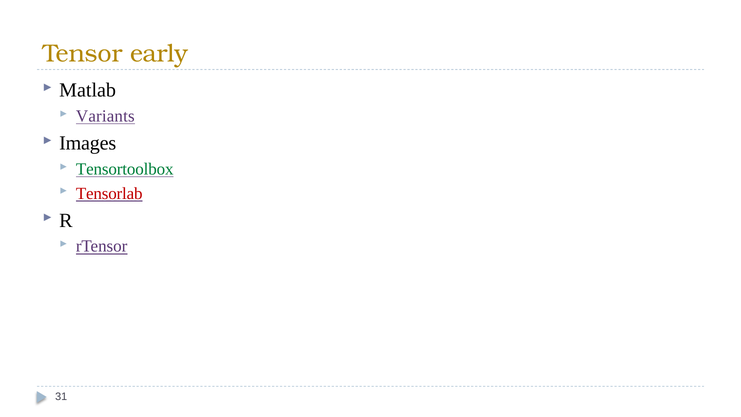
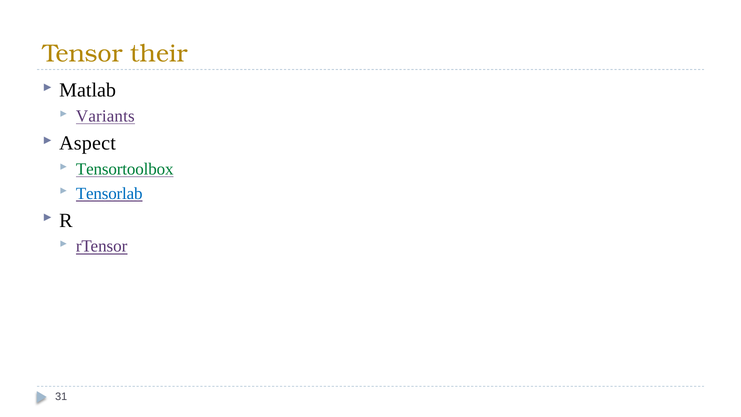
early: early -> their (159, 54)
Images: Images -> Aspect (88, 143)
Tensorlab colour: red -> blue (109, 193)
